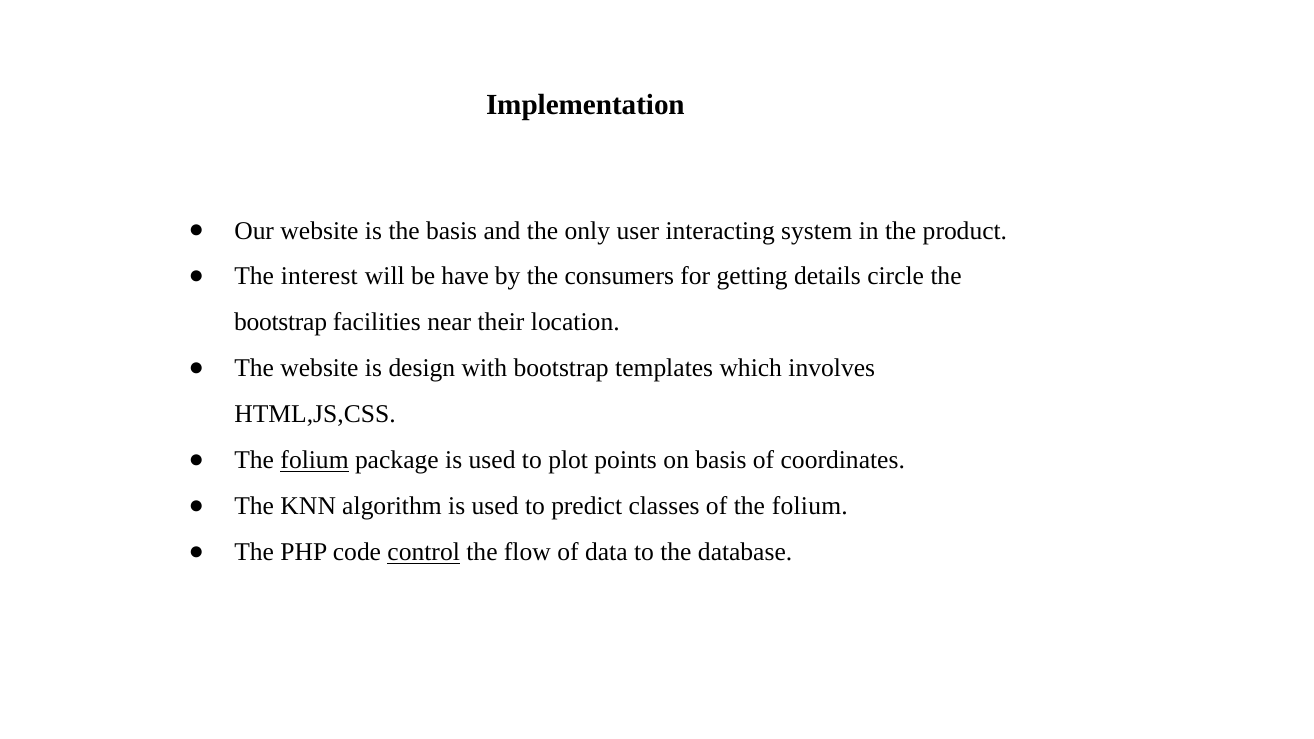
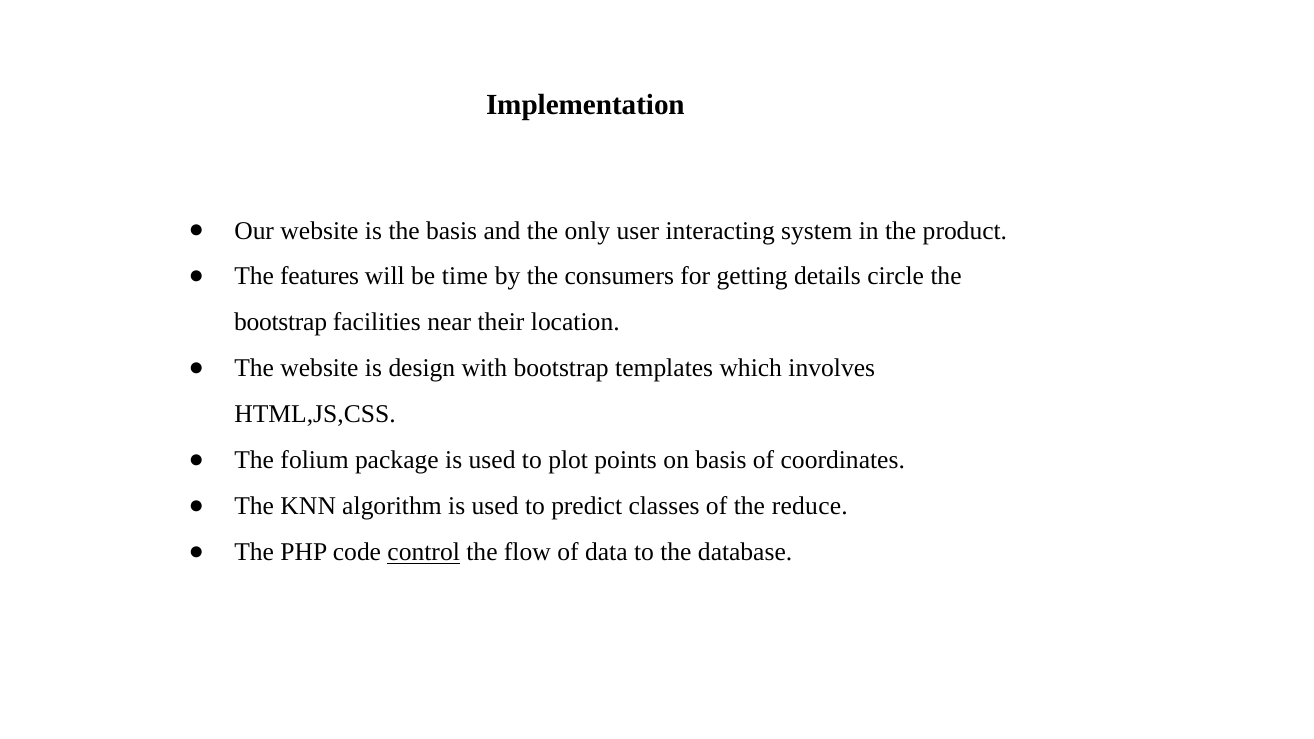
interest: interest -> features (320, 277)
have: have -> time (465, 277)
folium underline: present -> none (315, 461)
of the folium: folium -> reduce (810, 507)
